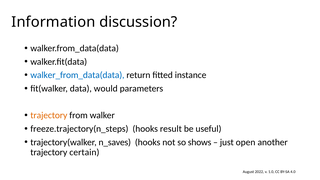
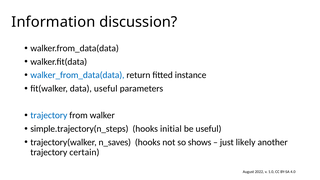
data would: would -> useful (106, 89)
trajectory colour: orange -> blue (49, 115)
freeze.trajectory(n_steps: freeze.trajectory(n_steps -> simple.trajectory(n_steps (79, 129)
result: result -> initial (171, 129)
open: open -> likely (246, 142)
